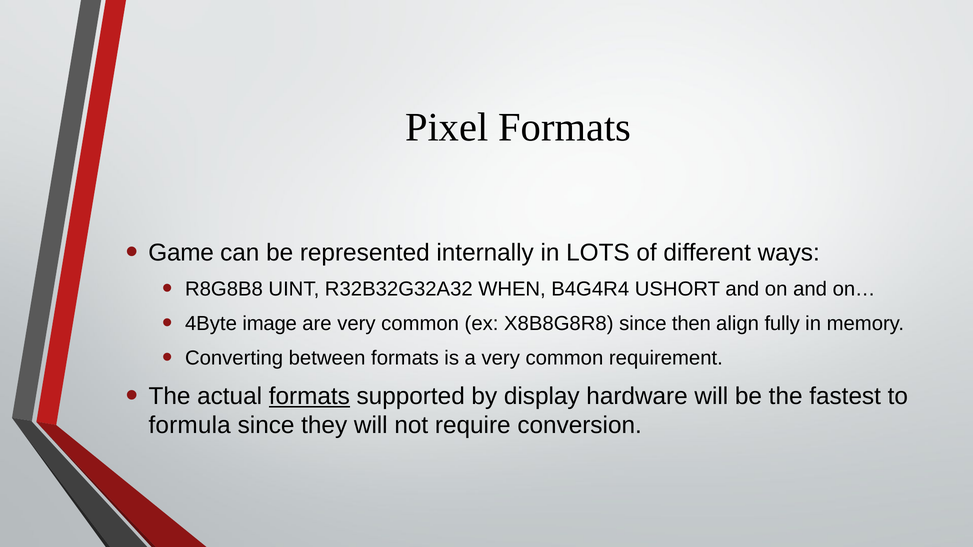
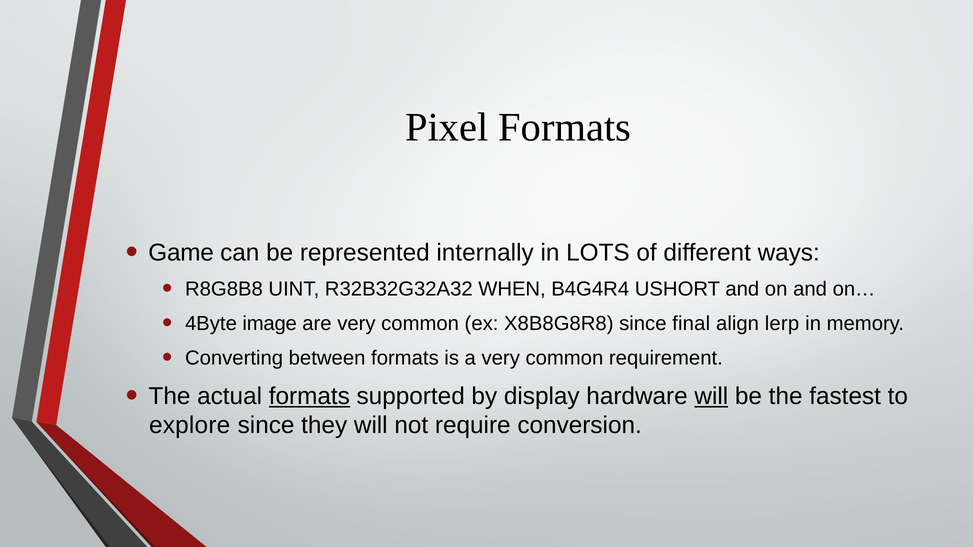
then: then -> final (691, 324)
fully: fully -> lerp (782, 324)
will underline: none -> present (711, 396)
formula: formula -> explore (190, 426)
